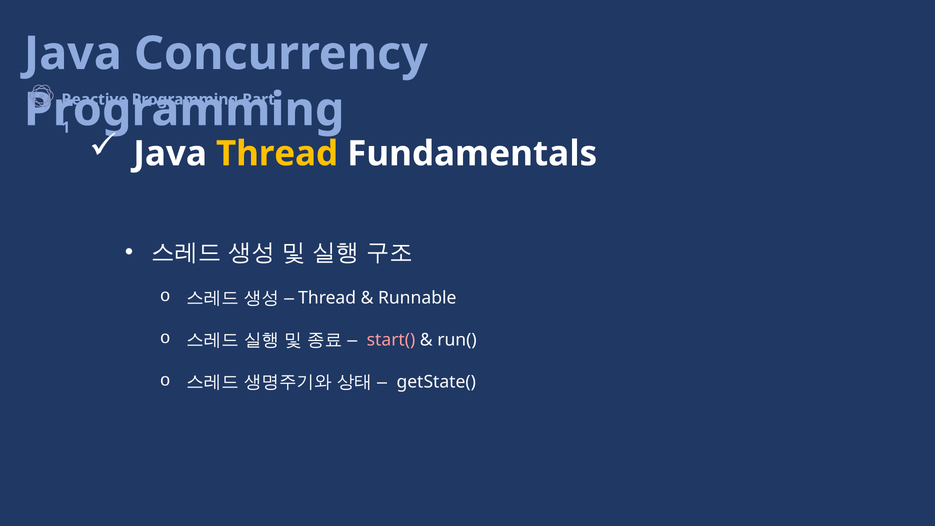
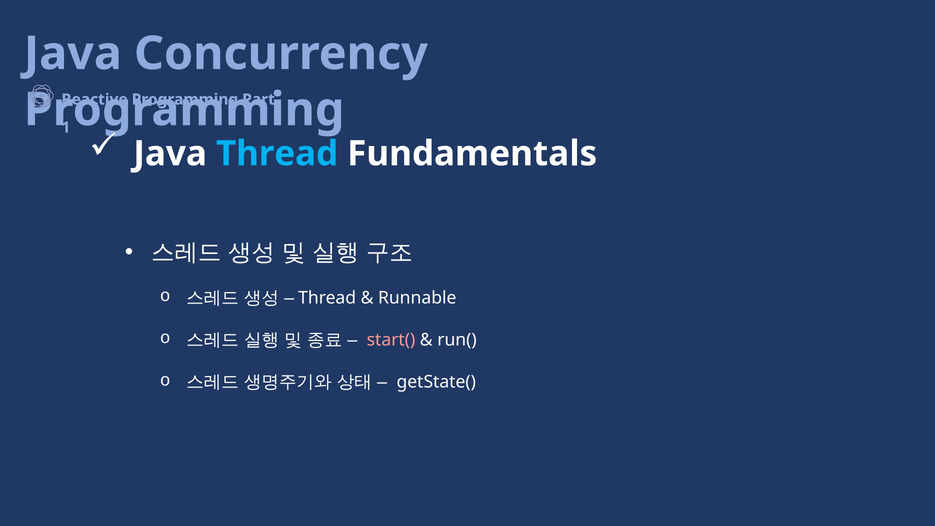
Thread colour: yellow -> light blue (277, 154)
